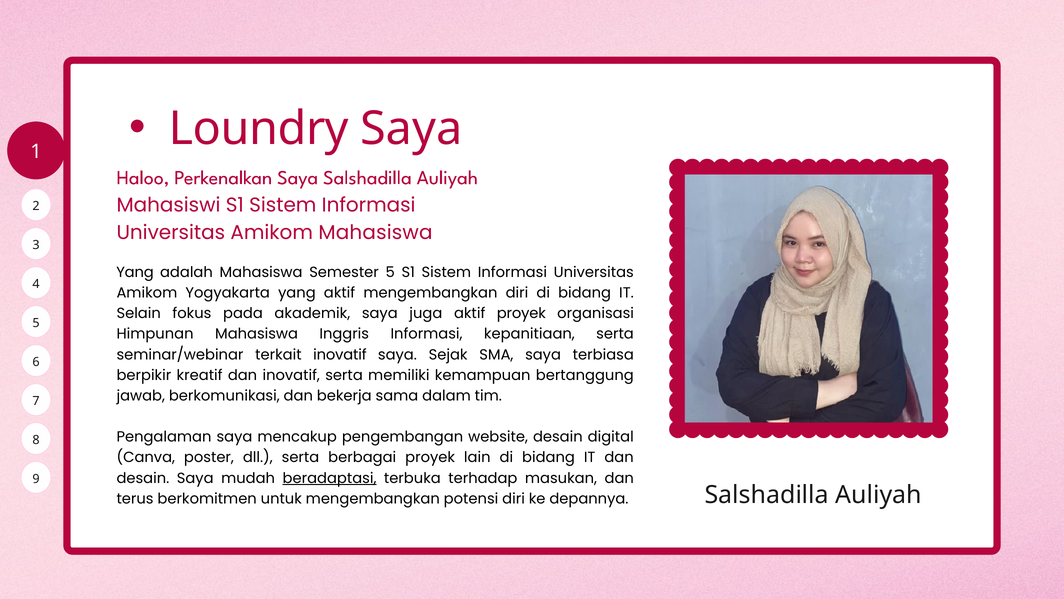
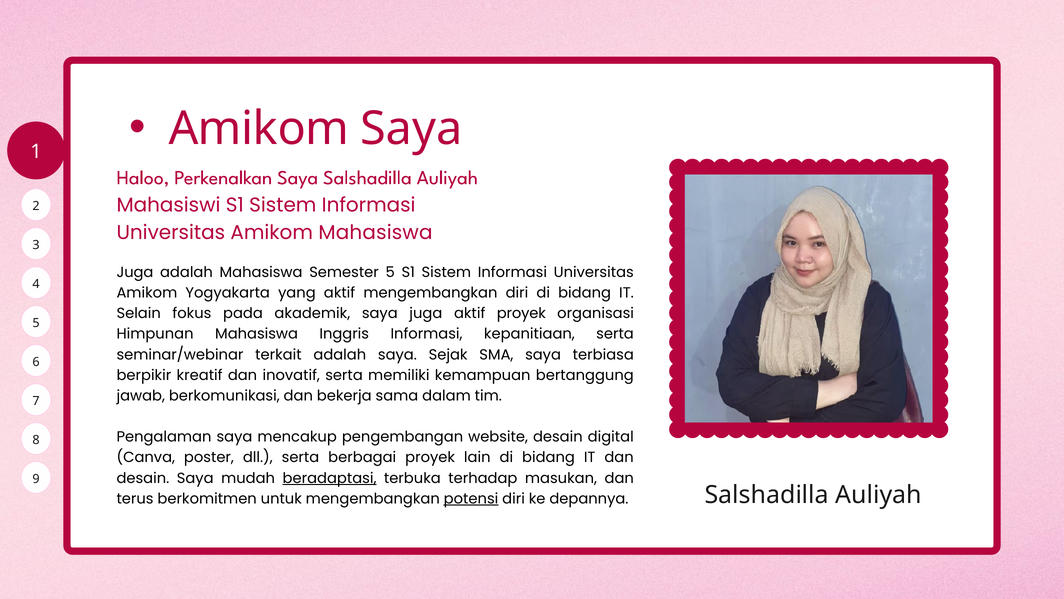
Loundry: Loundry -> Amikom (259, 129)
Yang: Yang -> Juga (135, 272)
terkait inovatif: inovatif -> adalah (340, 354)
potensi underline: none -> present (471, 498)
